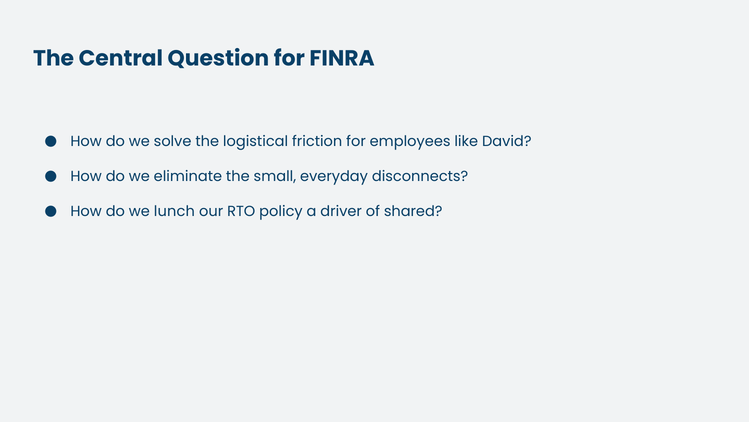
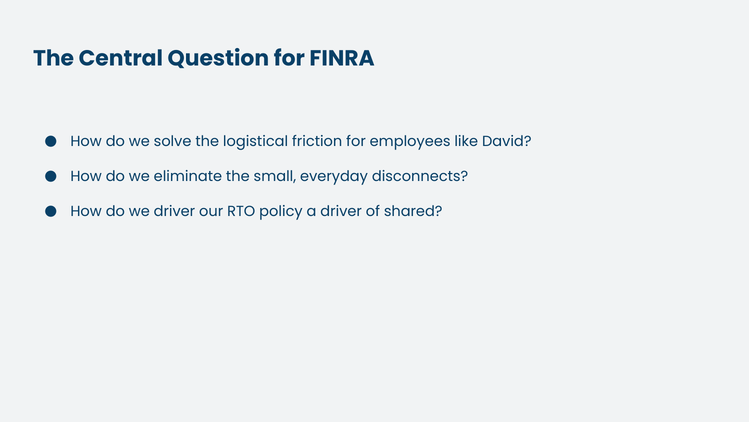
we lunch: lunch -> driver (174, 211)
